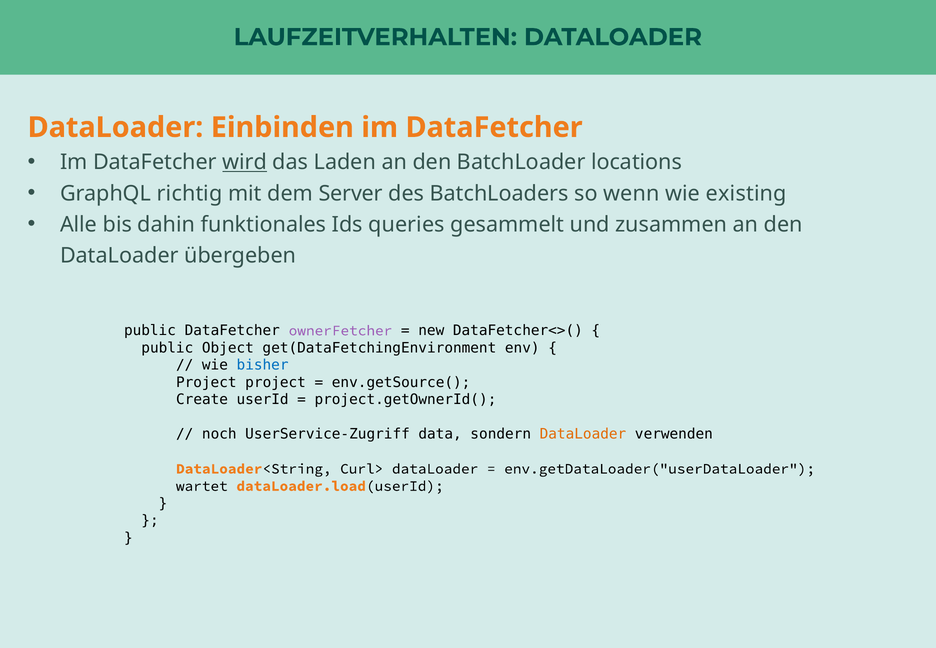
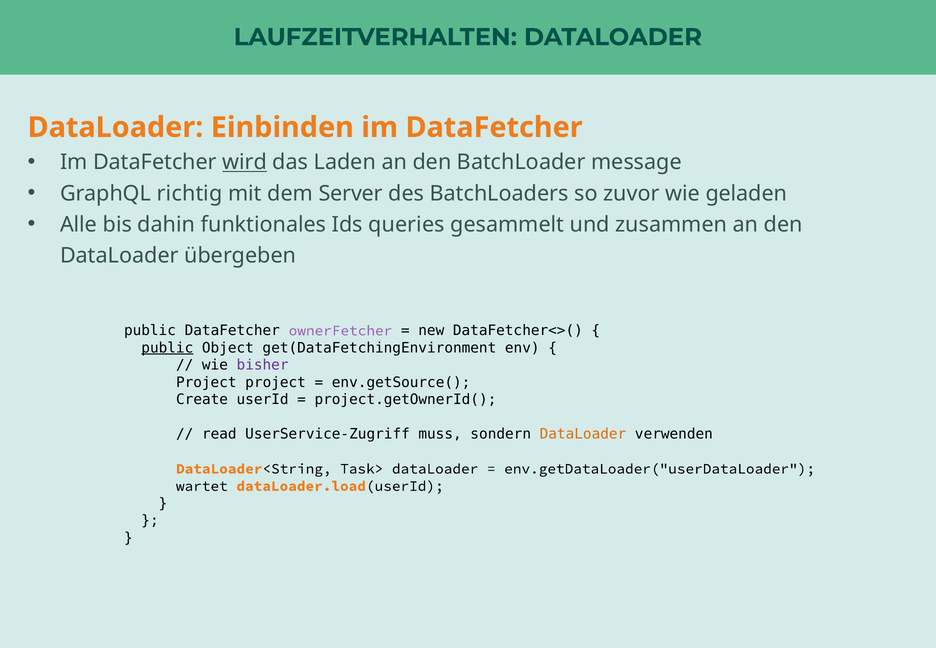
locations: locations -> message (637, 162)
wenn: wenn -> zuvor (631, 193)
existing: existing -> geladen (746, 193)
public underline: none -> present (167, 348)
bisher colour: blue -> purple (263, 365)
noch: noch -> read (219, 434)
data: data -> muss (440, 434)
Curl>: Curl> -> Task> (362, 469)
